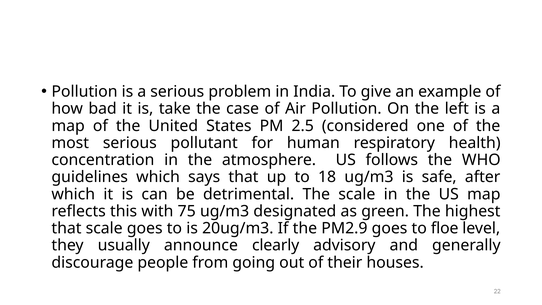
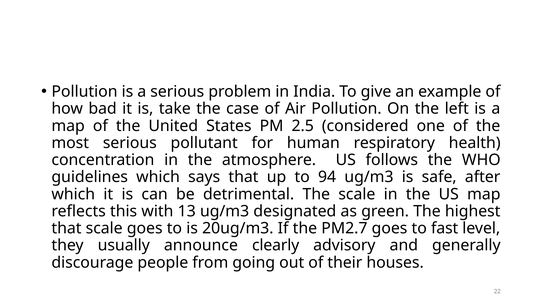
18: 18 -> 94 (327, 177)
75: 75 -> 13 (187, 211)
PM2.9: PM2.9 -> PM2.7 (344, 228)
floe: floe -> fast (445, 228)
